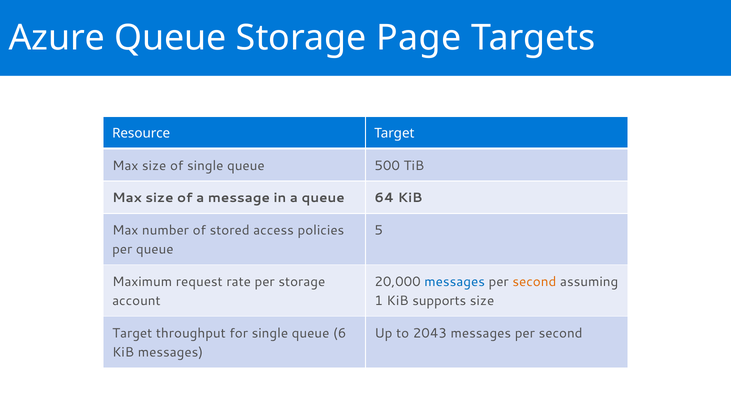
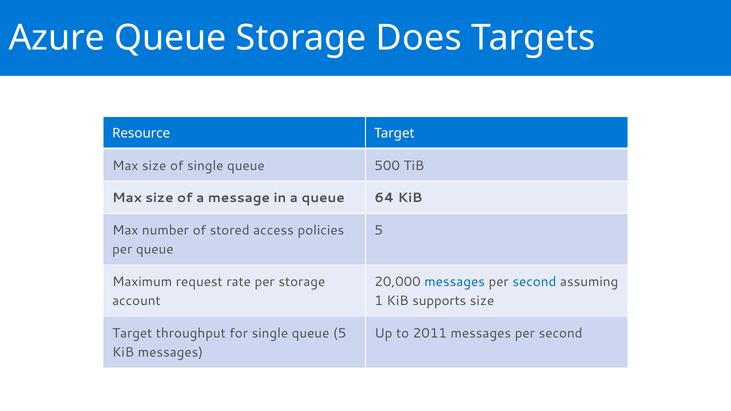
Page: Page -> Does (419, 38)
second colour: orange -> blue (534, 282)
single queue 6: 6 -> 5 (340, 333)
2043: 2043 -> 2011 (430, 333)
